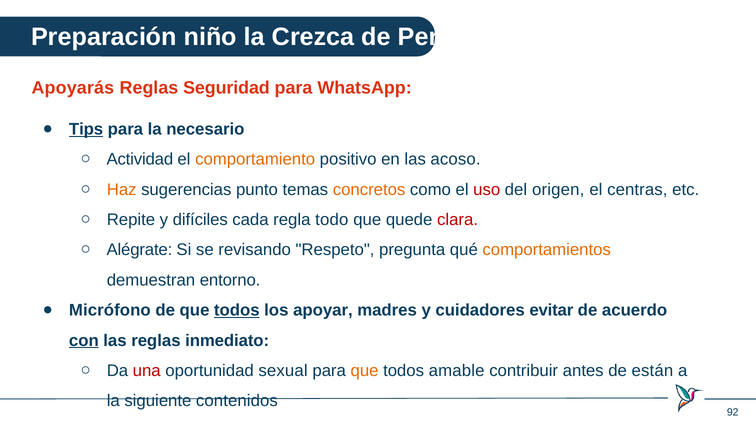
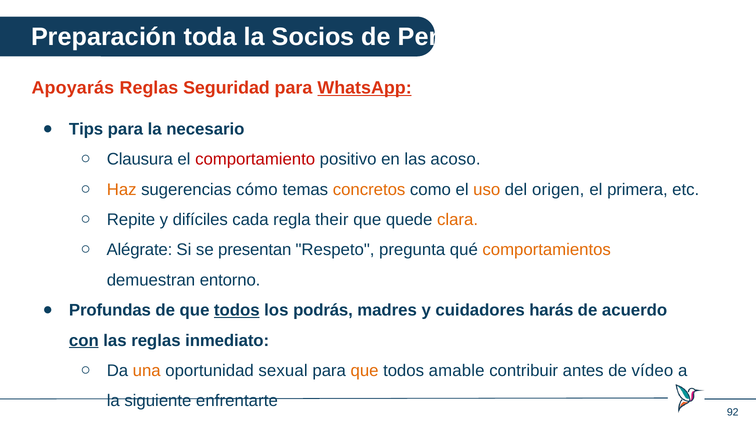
niño: niño -> toda (210, 37)
Crezca: Crezca -> Socios (313, 37)
WhatsApp underline: none -> present (365, 88)
Tips underline: present -> none (86, 129)
Actividad: Actividad -> Clausura (140, 159)
comportamiento colour: orange -> red (255, 159)
punto: punto -> cómo (257, 190)
uso colour: red -> orange (487, 190)
centras: centras -> primera (637, 190)
todo: todo -> their (332, 220)
clara colour: red -> orange (458, 220)
revisando: revisando -> presentan (255, 250)
Micrófono: Micrófono -> Profundas (110, 310)
apoyar: apoyar -> podrás (323, 310)
evitar: evitar -> harás (551, 310)
una colour: red -> orange (147, 371)
están: están -> vídeo (652, 371)
contenidos: contenidos -> enfrentarte (237, 401)
